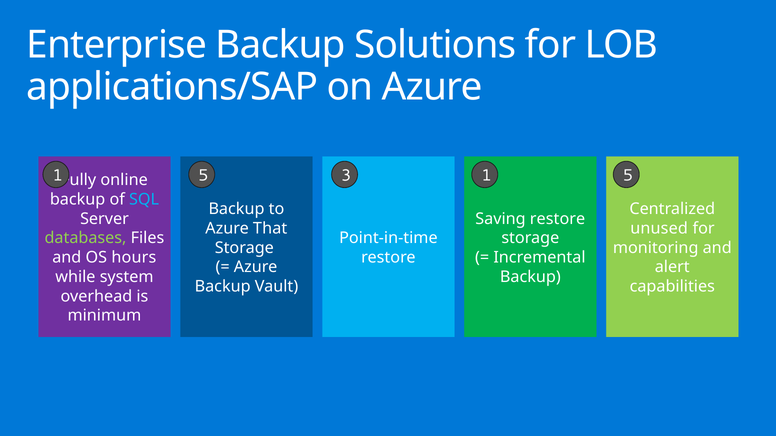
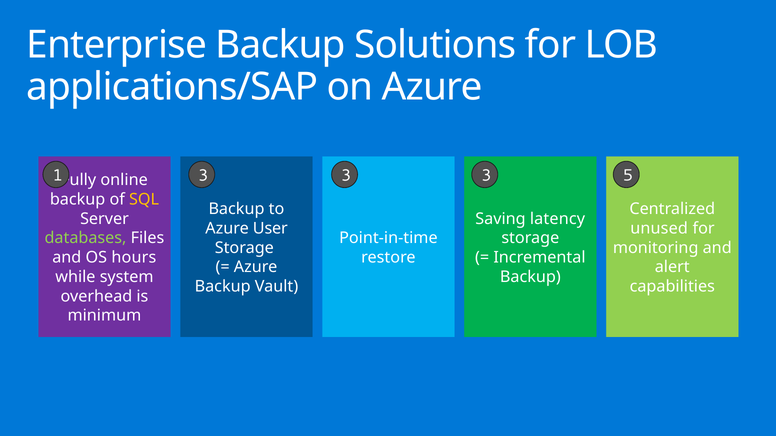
5: 5 -> 3 (203, 176)
1: 1 -> 3 (486, 176)
SQL colour: light blue -> yellow (144, 200)
Saving restore: restore -> latency (557, 219)
That: That -> User (270, 229)
